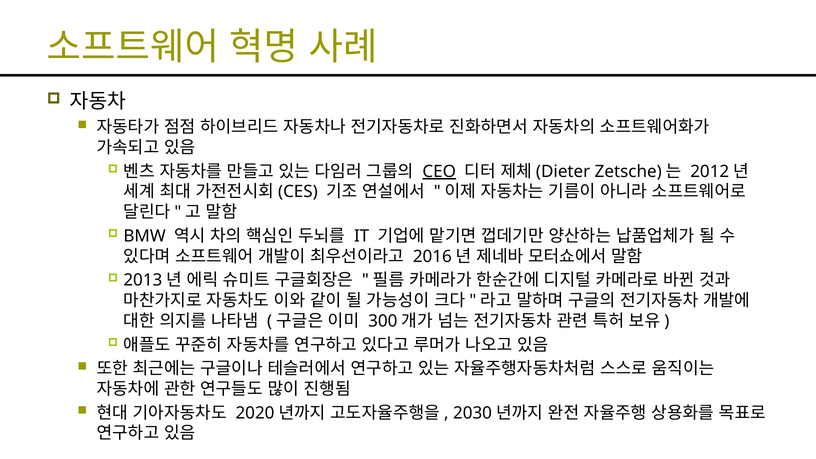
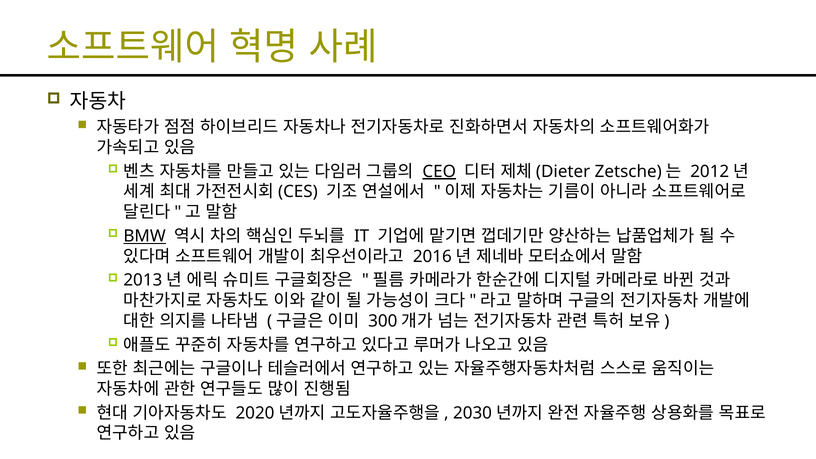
BMW underline: none -> present (145, 236)
